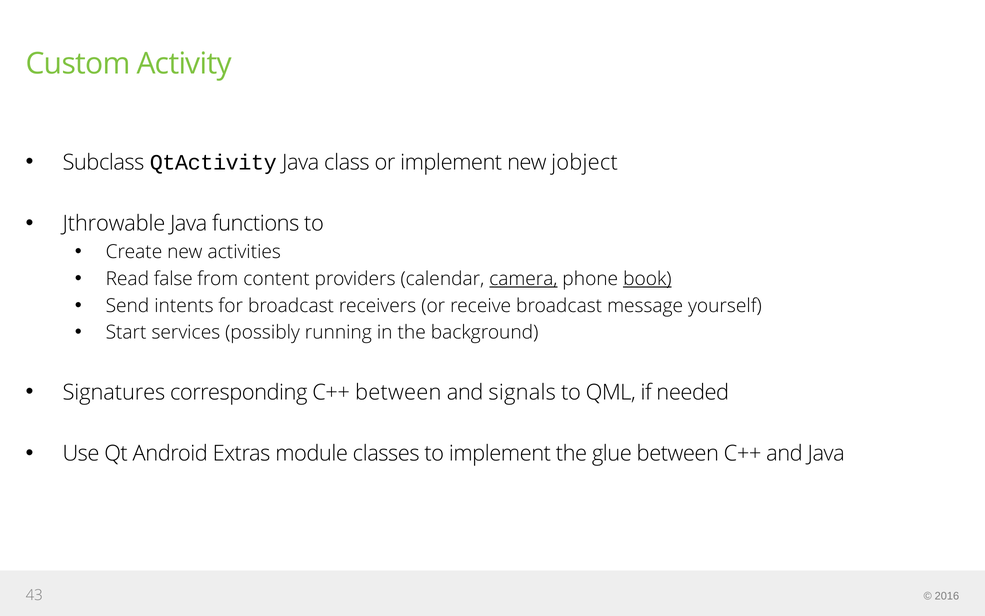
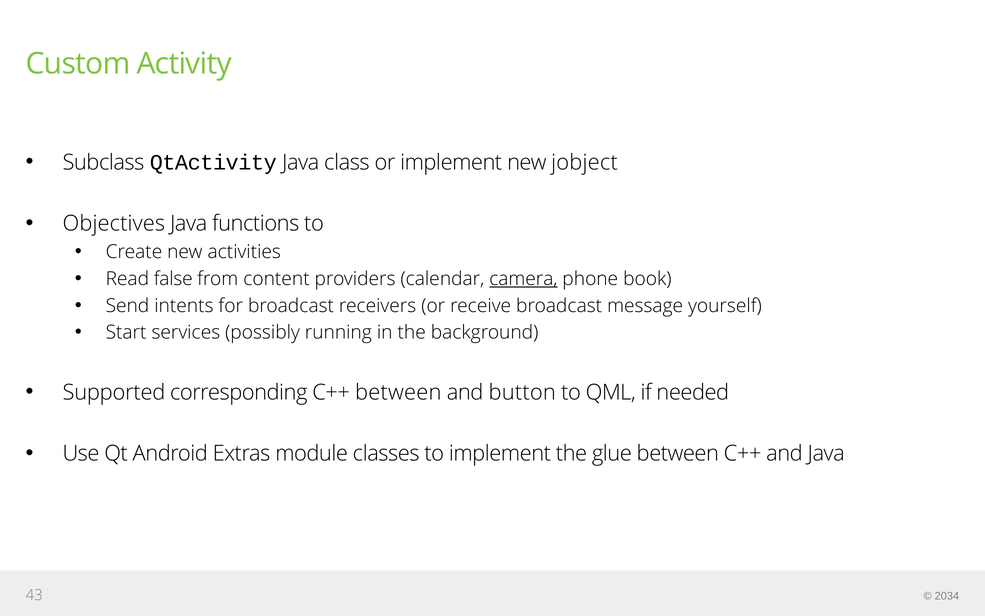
Jthrowable: Jthrowable -> Objectives (114, 224)
book underline: present -> none (647, 279)
Signatures: Signatures -> Supported (114, 392)
signals: signals -> button (522, 392)
2016: 2016 -> 2034 (947, 596)
